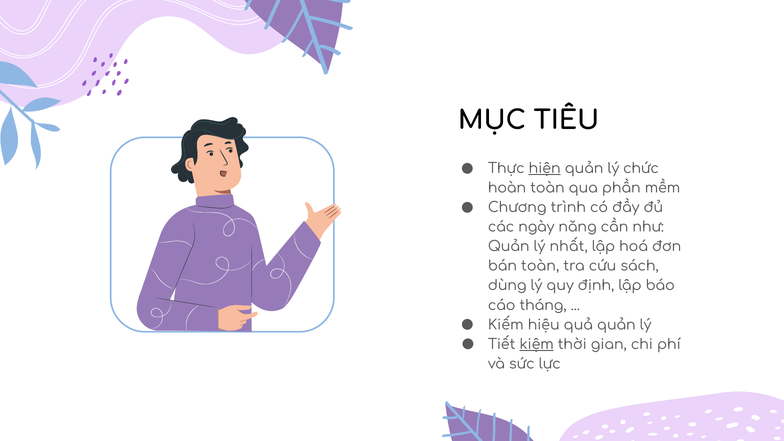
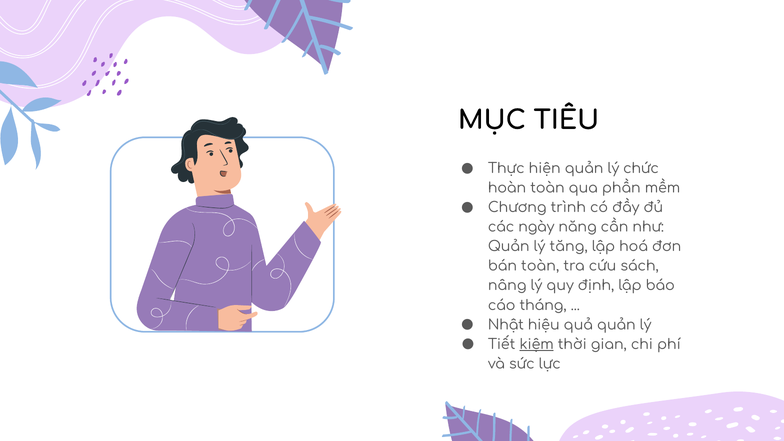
hiện underline: present -> none (545, 169)
nhất: nhất -> tăng (569, 247)
dùng: dùng -> nâng (507, 286)
Kiếm: Kiếm -> Nhật (506, 325)
